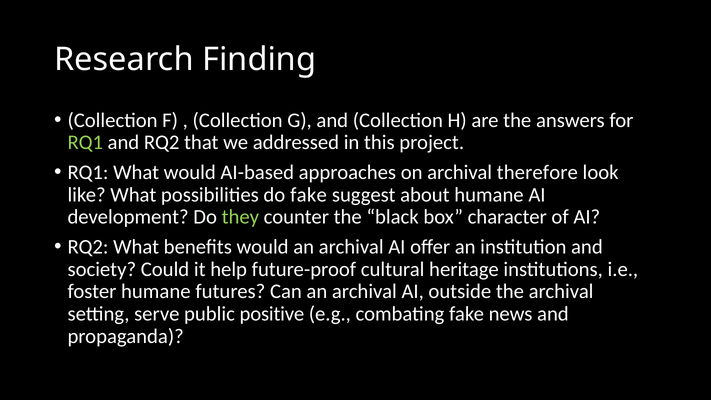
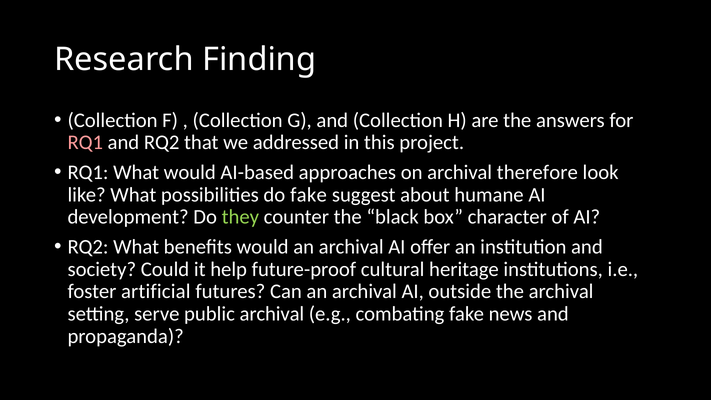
RQ1 colour: light green -> pink (85, 143)
foster humane: humane -> artificial (156, 291)
public positive: positive -> archival (272, 314)
